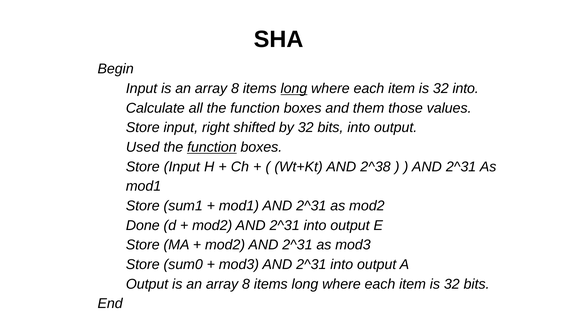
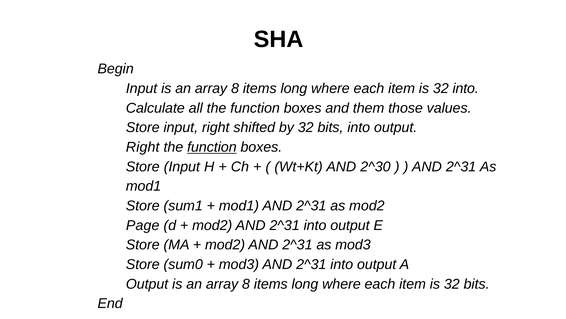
long underline: present -> none (294, 88)
Used: Used -> Right (143, 147)
2^38: 2^38 -> 2^30 (375, 166)
Done: Done -> Page (143, 225)
